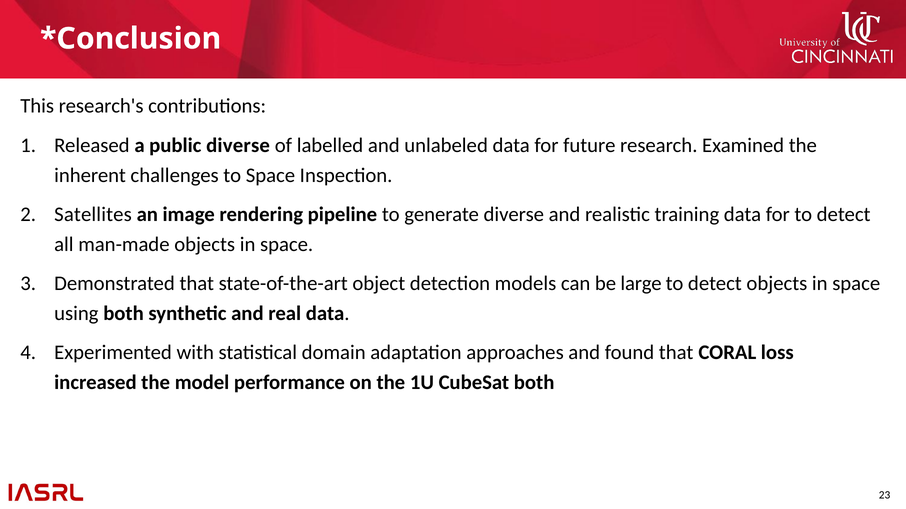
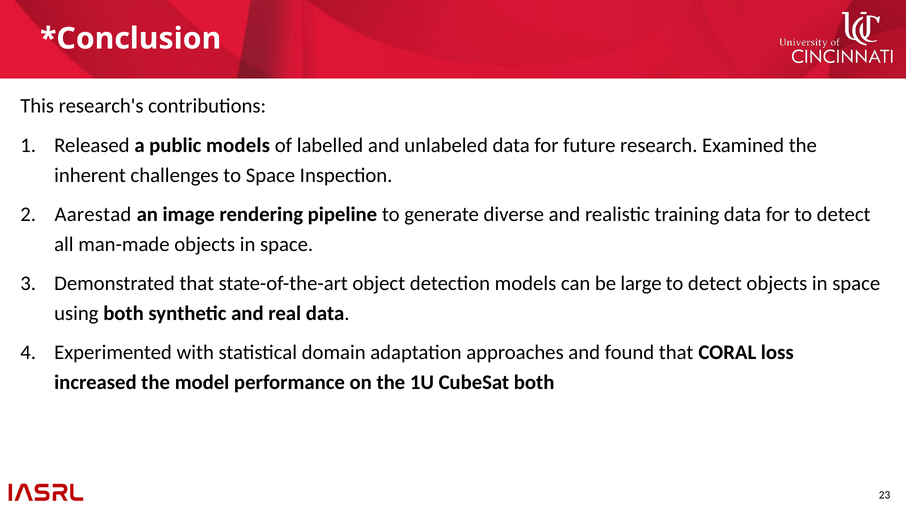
public diverse: diverse -> models (238, 146)
Satellites: Satellites -> Aarestad (93, 215)
